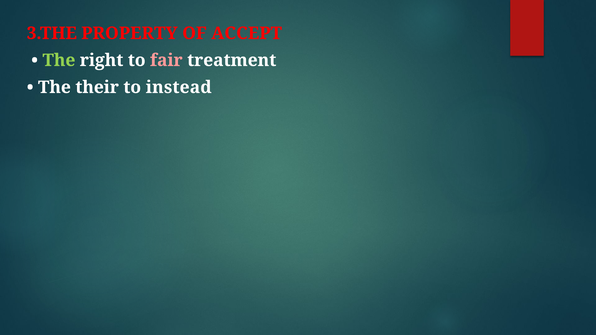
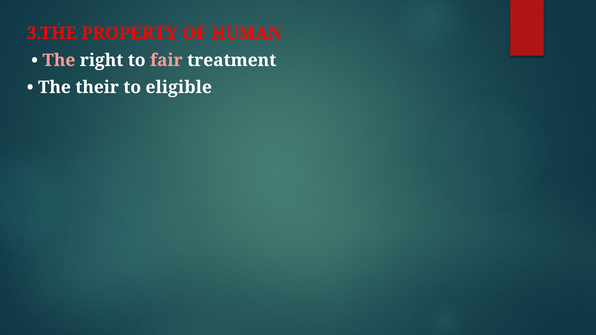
ACCEPT: ACCEPT -> HUMAN (247, 33)
The colour: light green -> pink (59, 60)
instead: instead -> eligible (179, 87)
